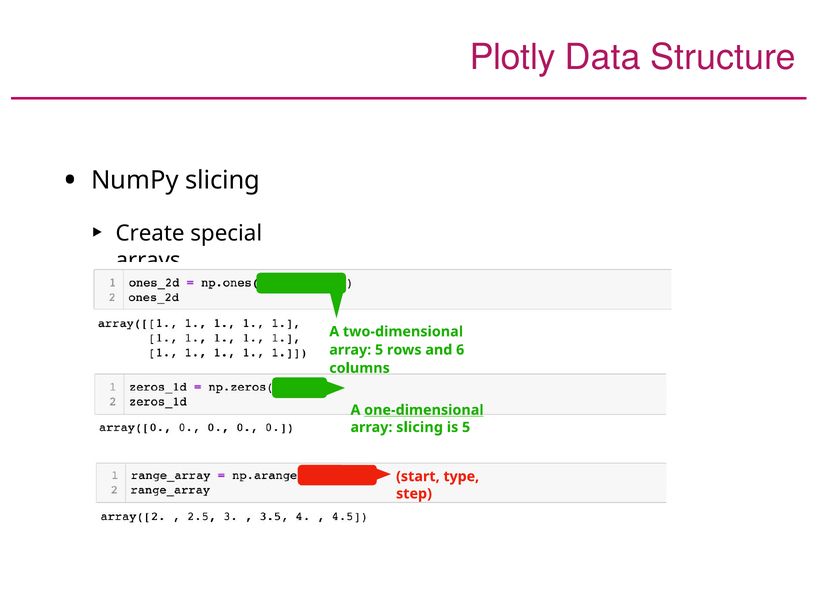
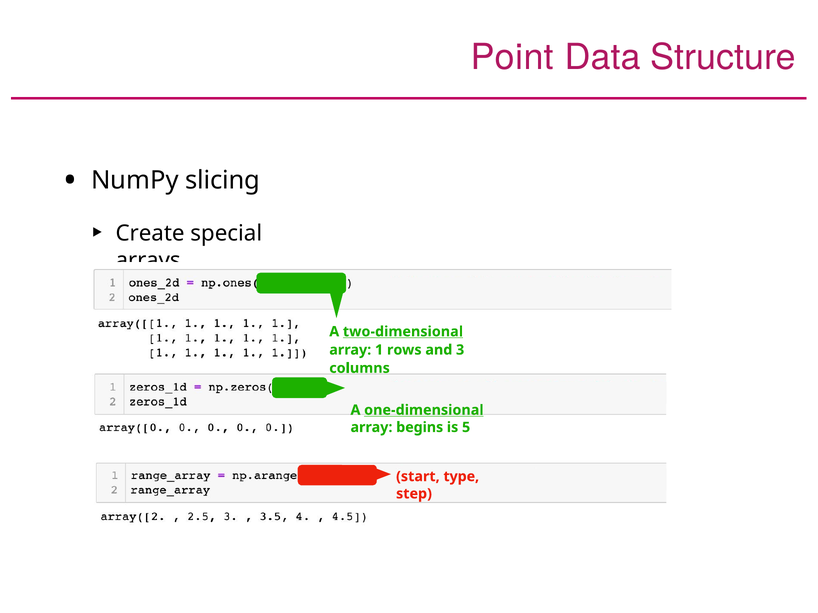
Plotly: Plotly -> Point (512, 57)
two-dimensional underline: none -> present (403, 332)
array 5: 5 -> 1 (379, 350)
6: 6 -> 3 (460, 350)
array slicing: slicing -> begins (420, 428)
